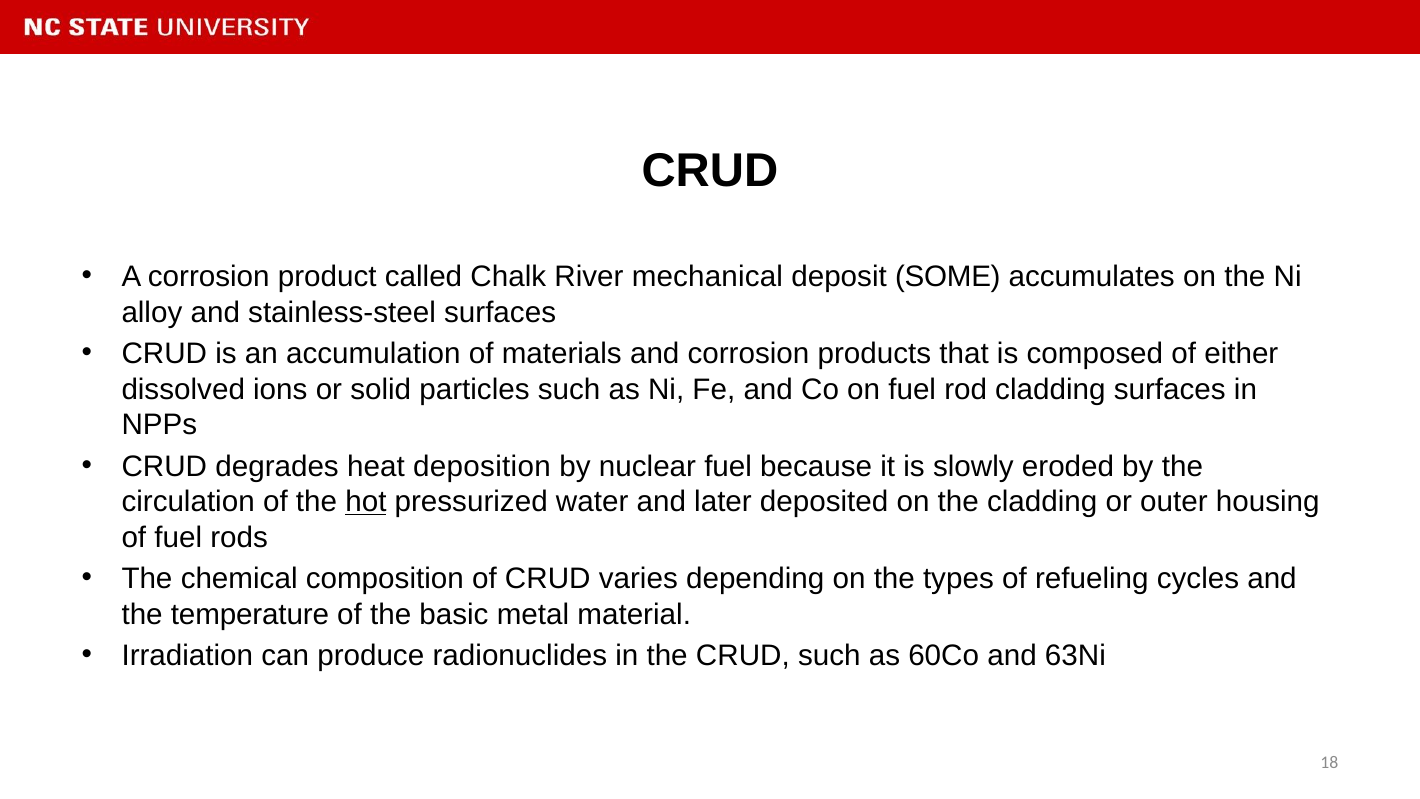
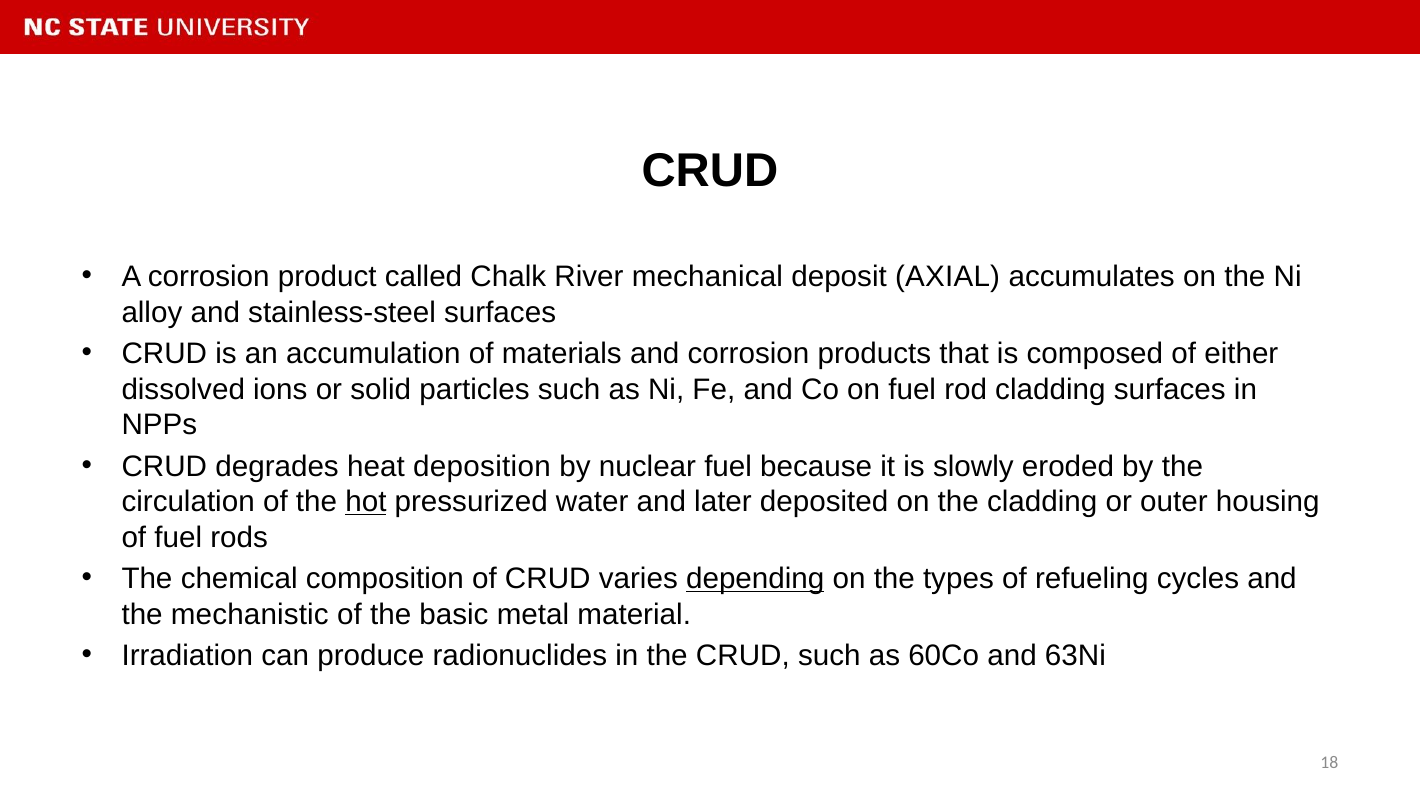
SOME: SOME -> AXIAL (948, 277)
depending underline: none -> present (755, 579)
temperature: temperature -> mechanistic (250, 614)
